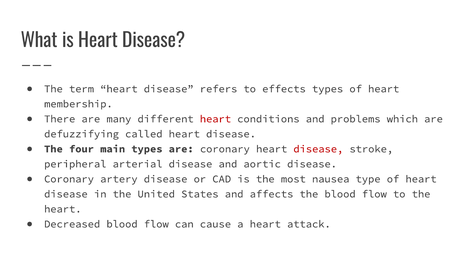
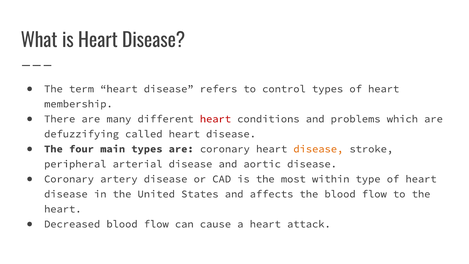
effects: effects -> control (284, 89)
disease colour: red -> orange (318, 149)
nausea: nausea -> within (331, 179)
